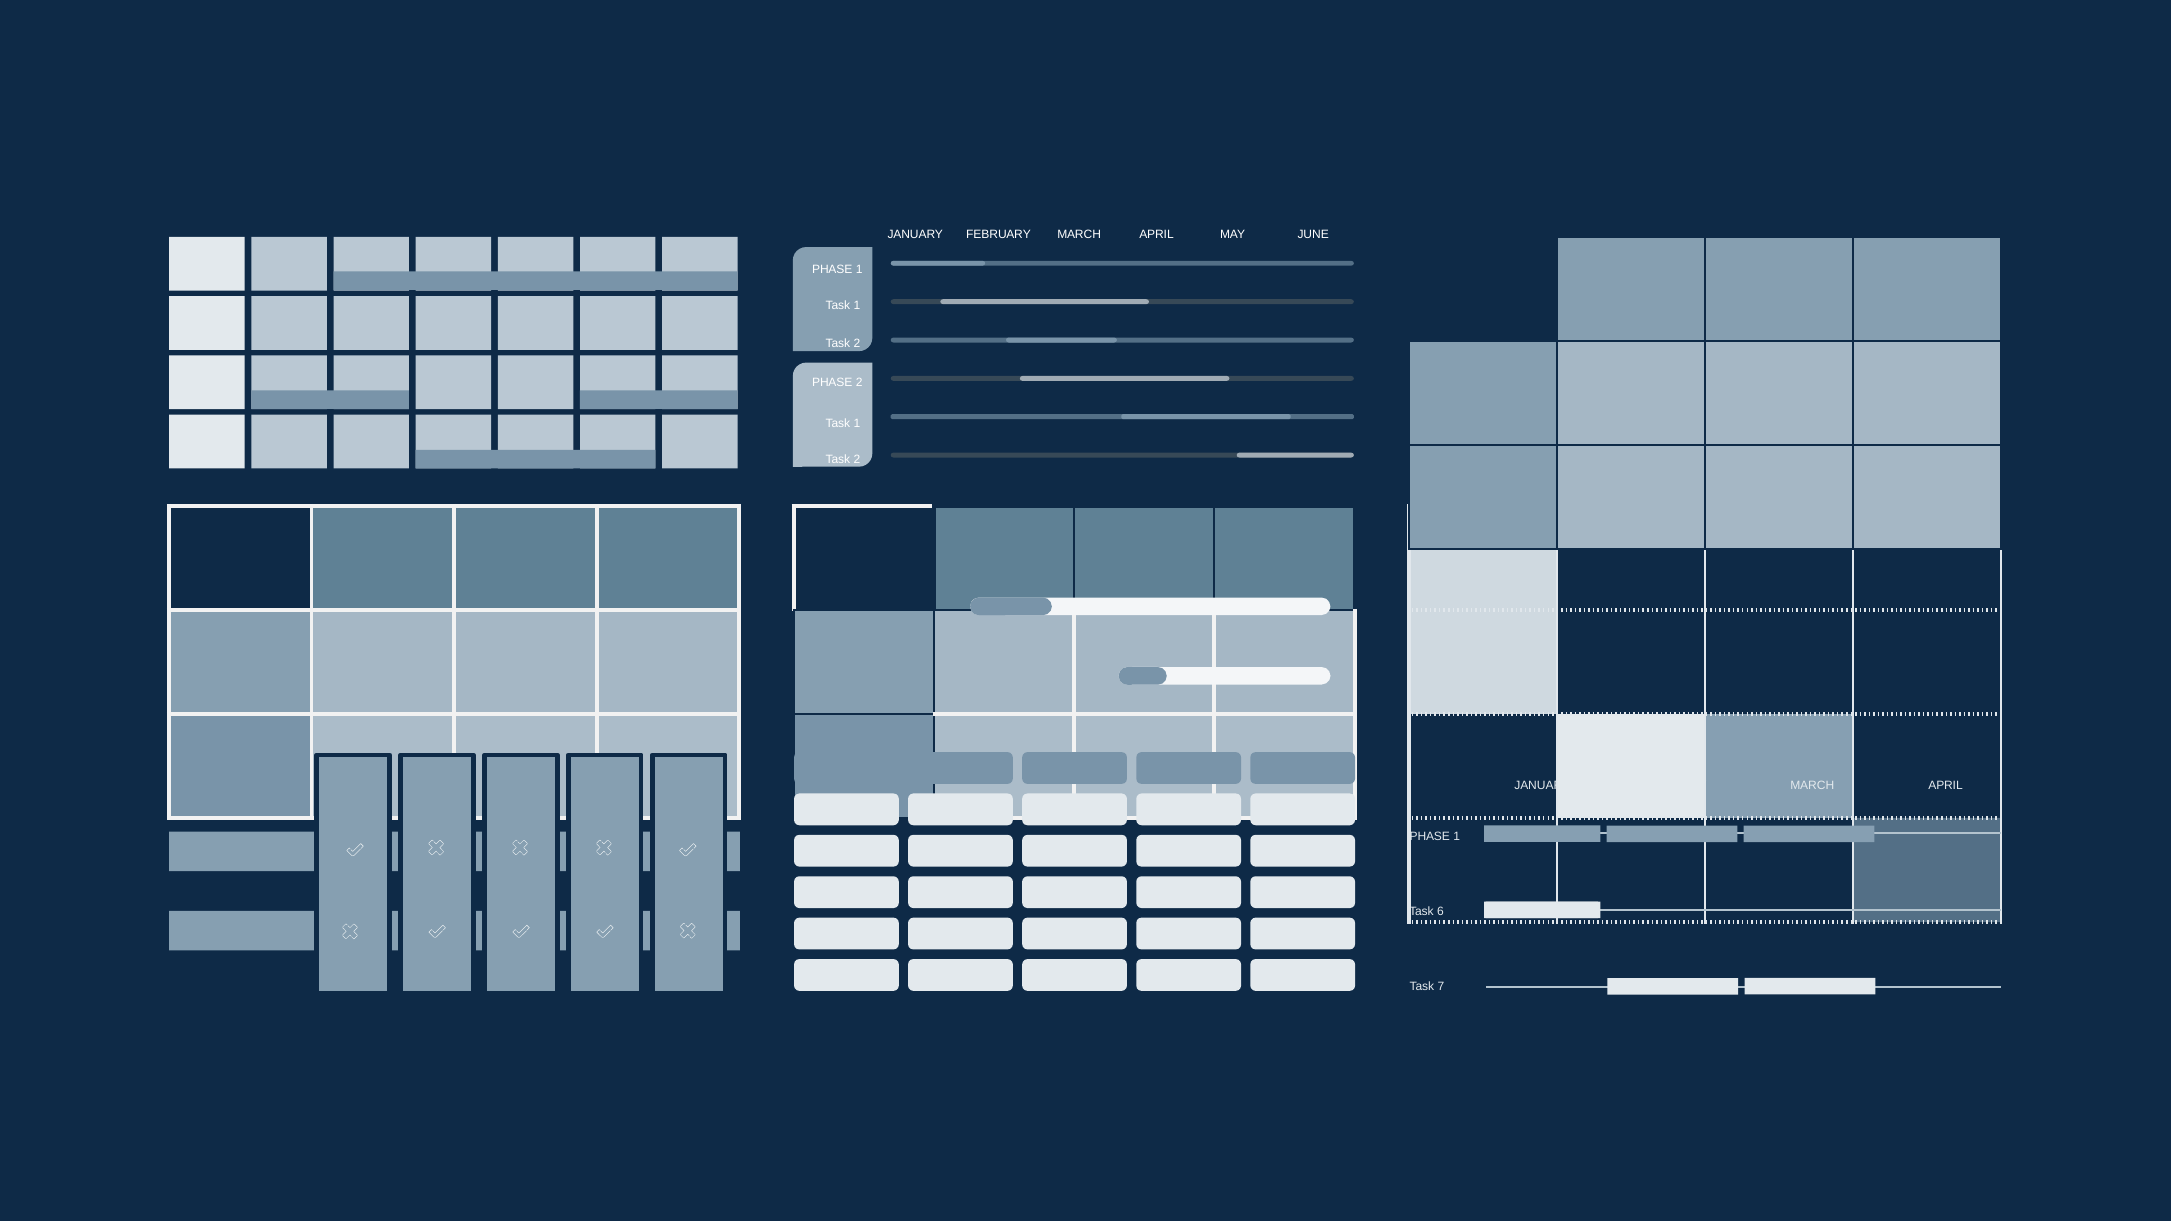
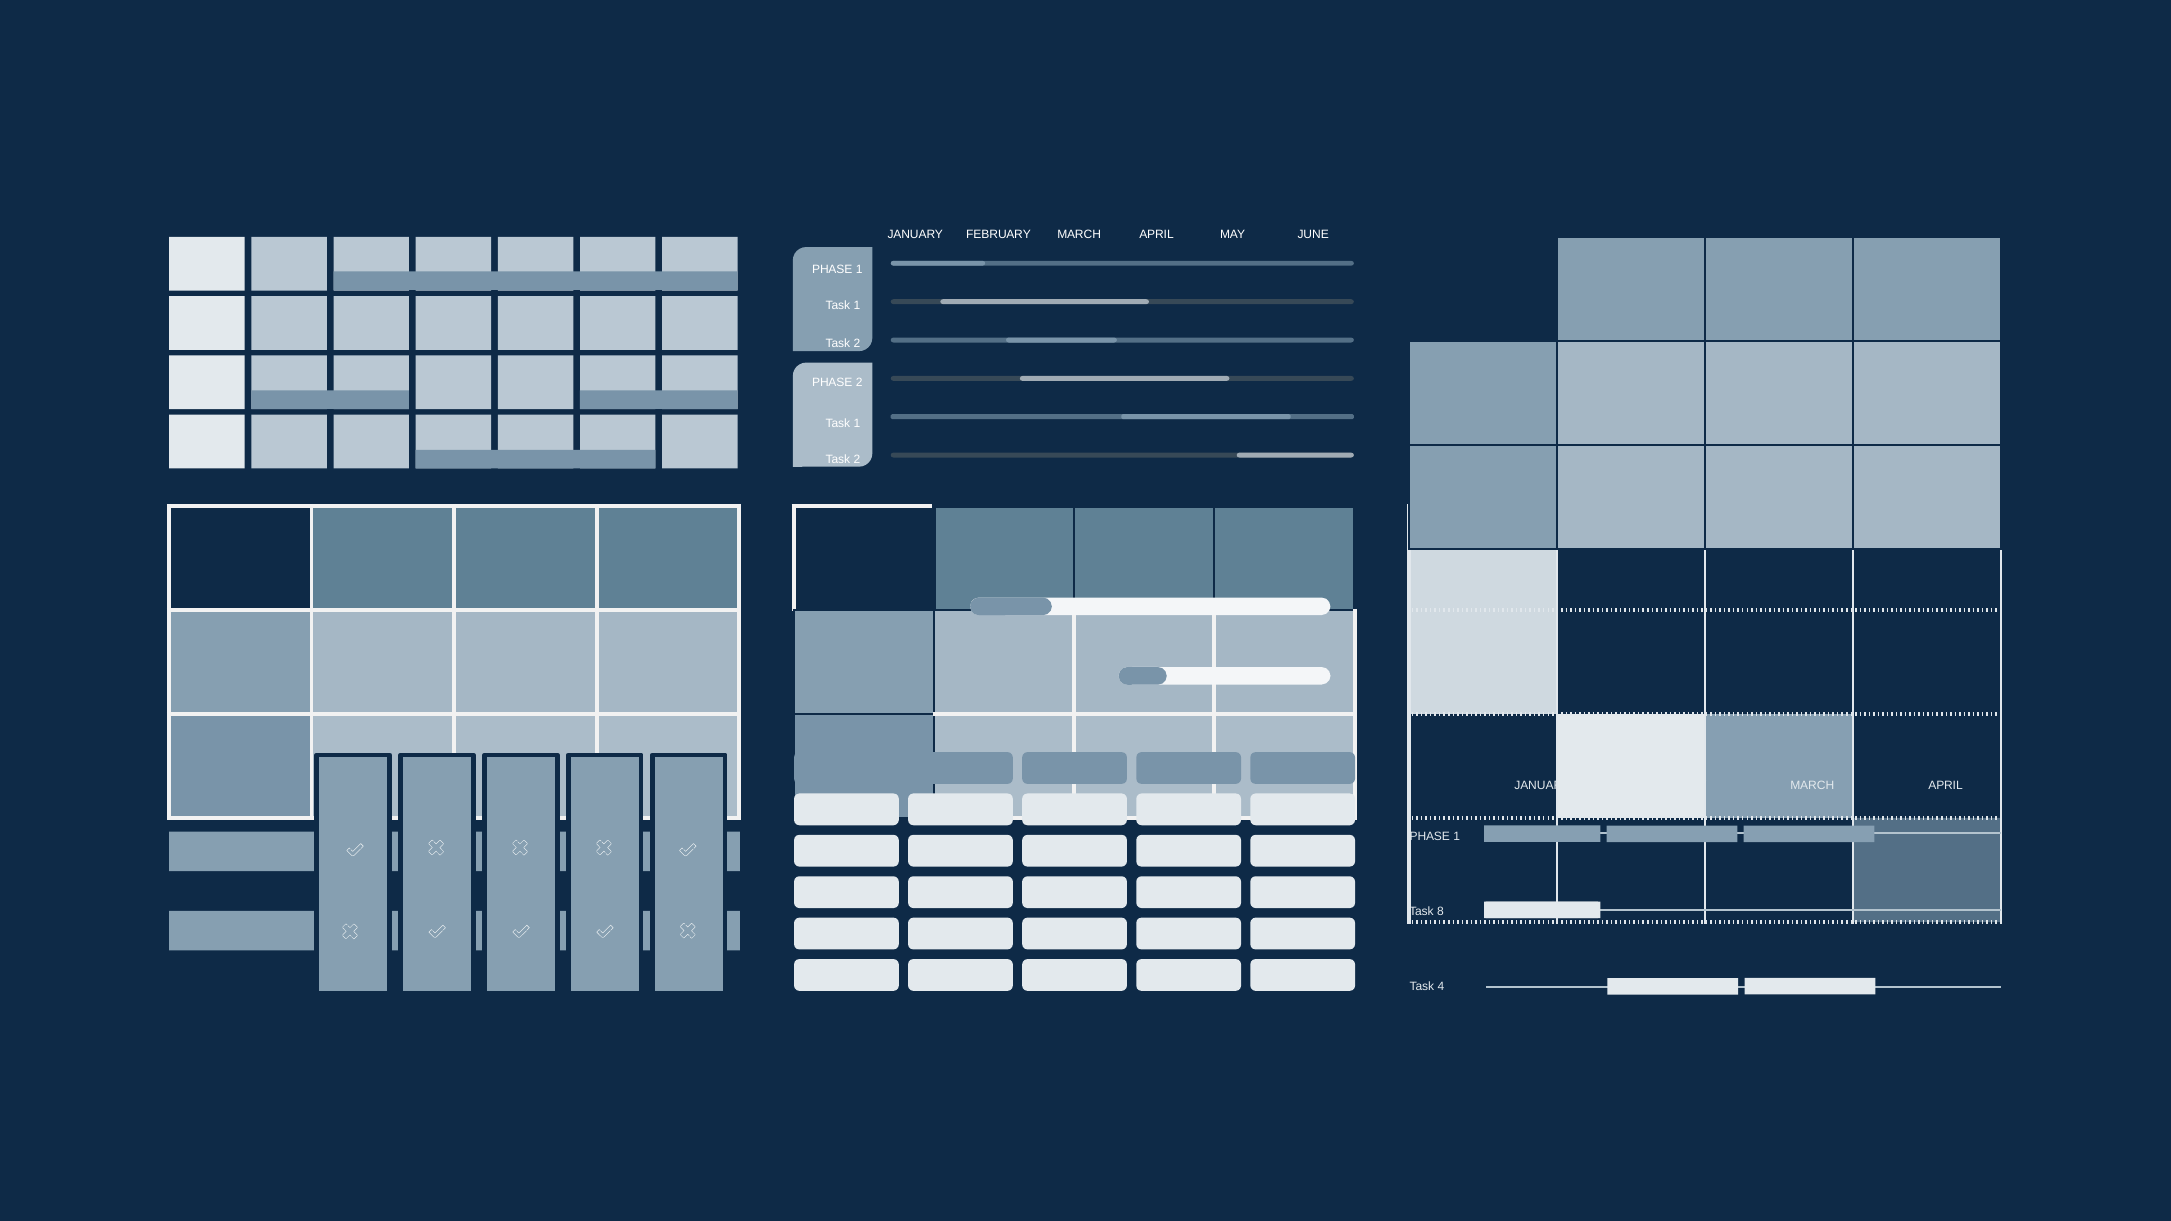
6: 6 -> 8 (1440, 912)
7: 7 -> 4 (1441, 987)
